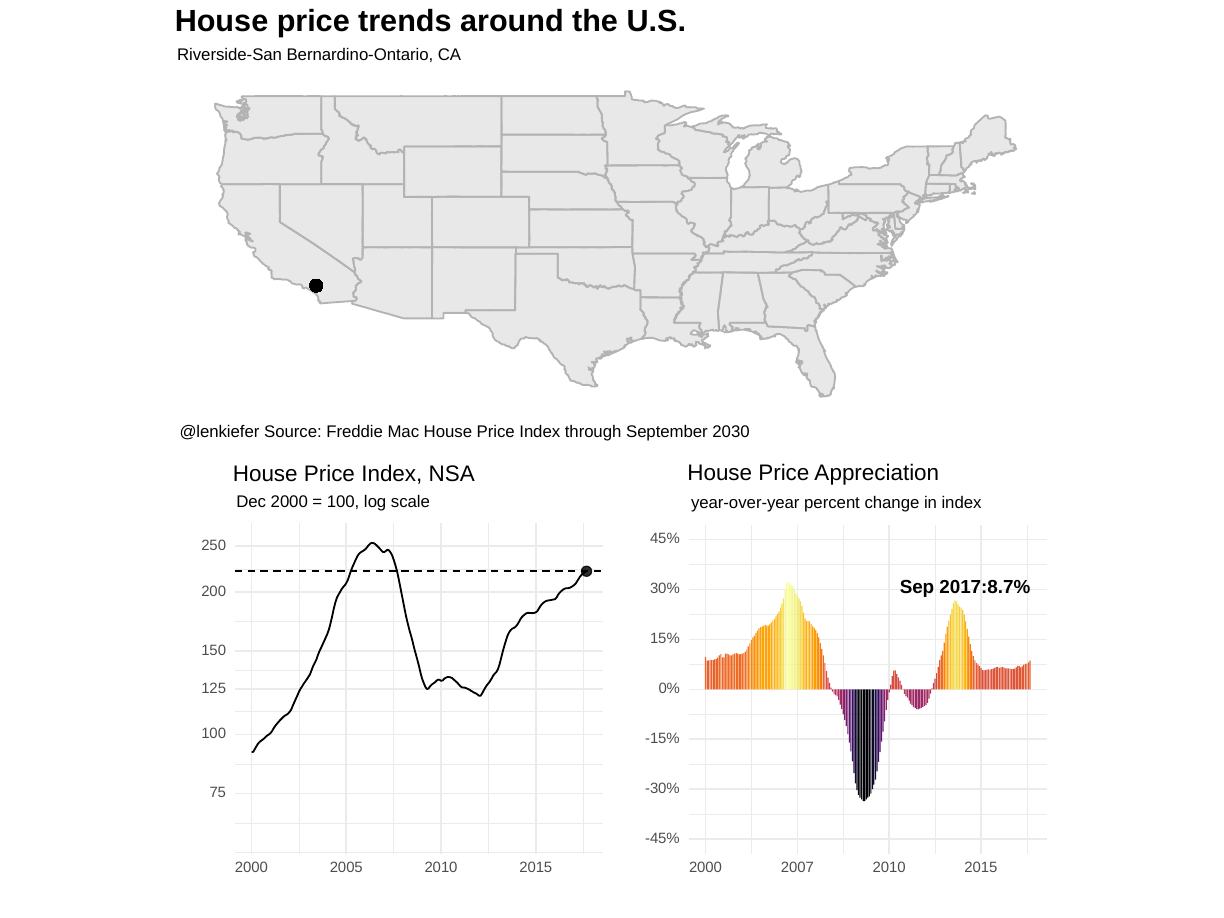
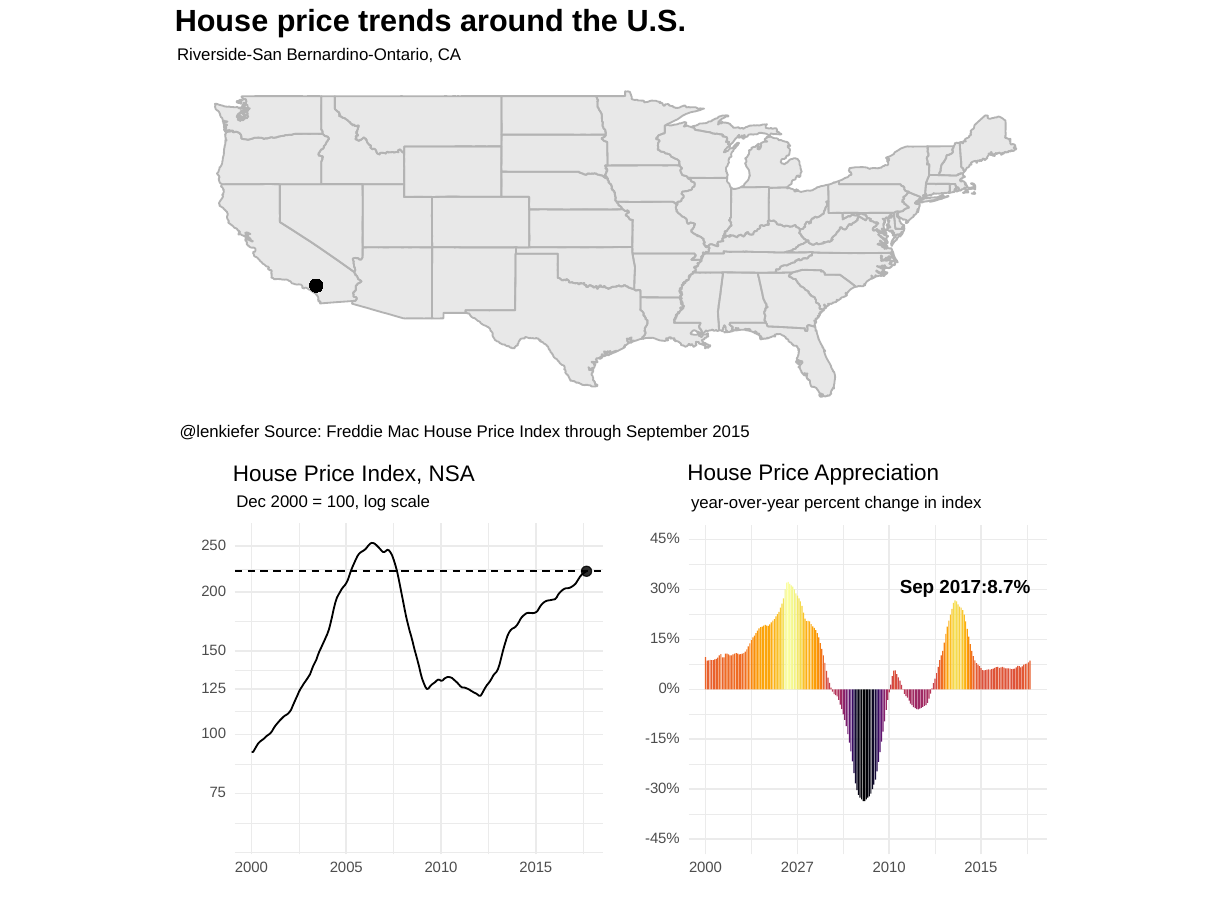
September 2030: 2030 -> 2015 (731, 432)
2007: 2007 -> 2027 (797, 868)
